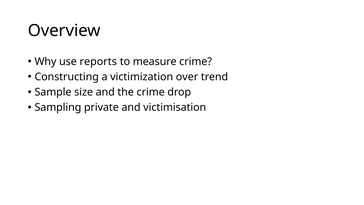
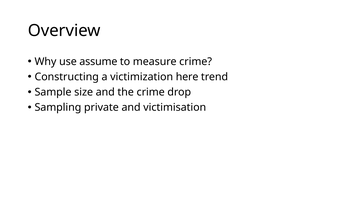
reports: reports -> assume (98, 62)
over: over -> here (187, 77)
